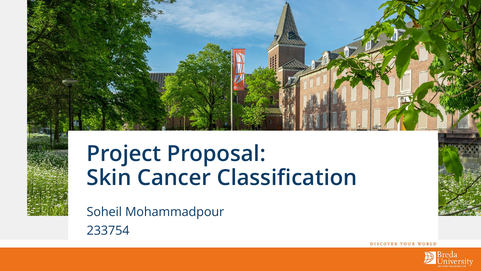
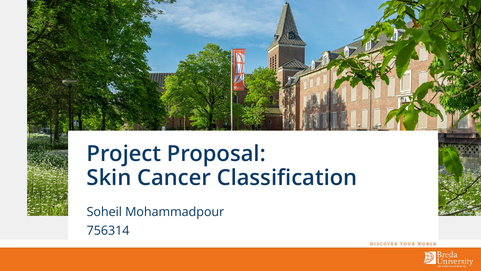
233754: 233754 -> 756314 (108, 230)
